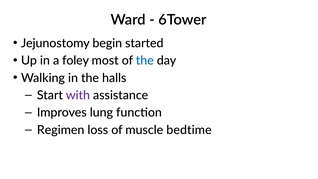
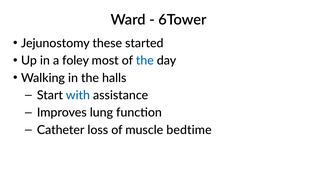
begin: begin -> these (107, 43)
with colour: purple -> blue (78, 95)
Regimen: Regimen -> Catheter (61, 130)
